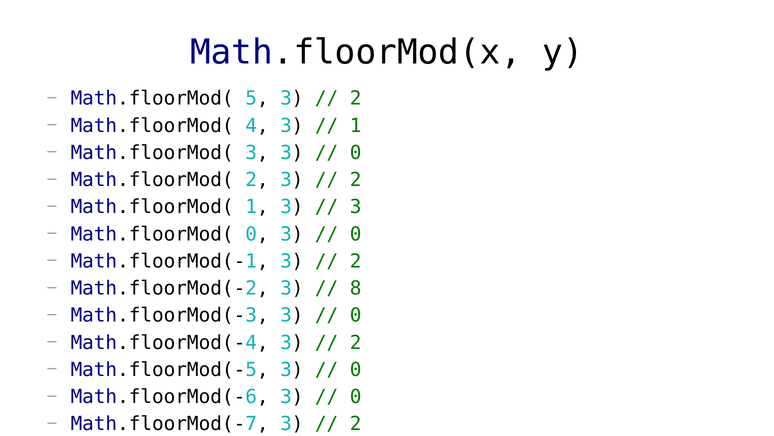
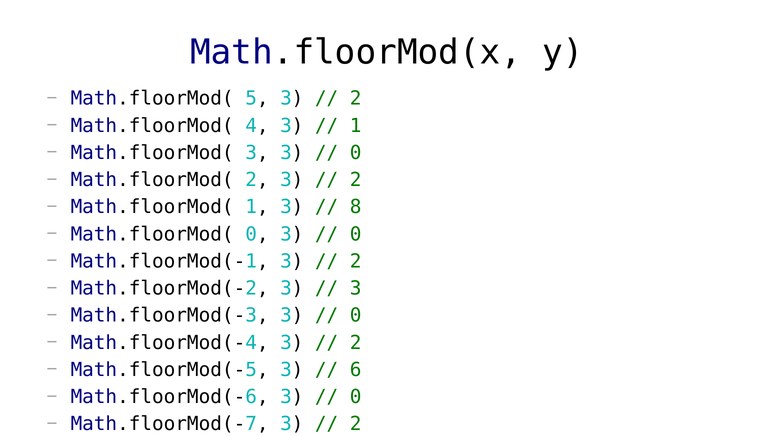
3: 3 -> 8 (356, 207)
8: 8 -> 3 (356, 288)
0: 0 -> 6 (356, 369)
